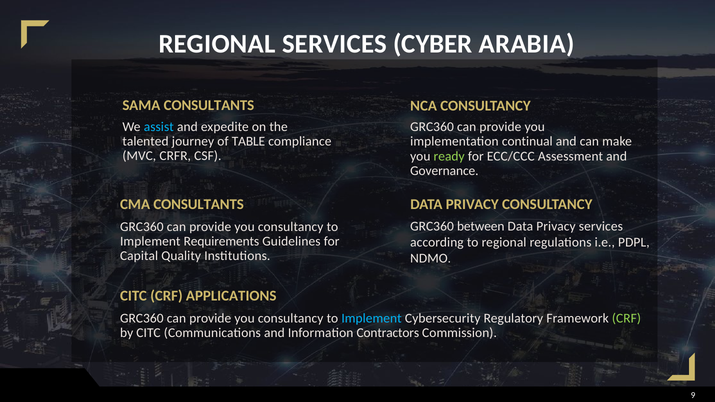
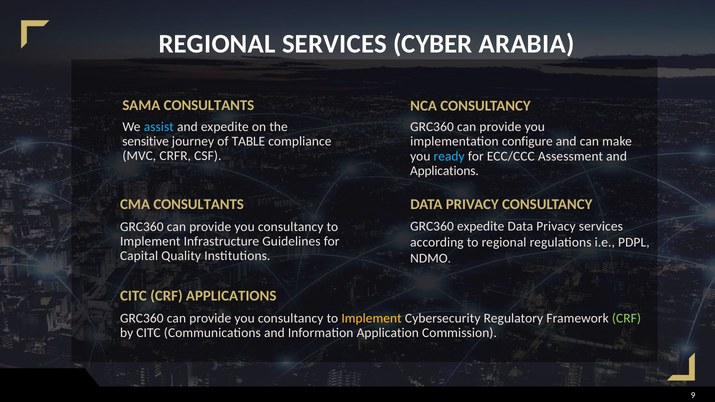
talented: talented -> sensitive (146, 141)
continual: continual -> configure (527, 142)
ready colour: light green -> light blue (449, 156)
Governance: Governance -> Applications (444, 171)
GRC360 between: between -> expedite (481, 226)
Requirements: Requirements -> Infrastructure (221, 241)
Implement colour: light blue -> yellow (372, 318)
Contractors: Contractors -> Application (388, 333)
